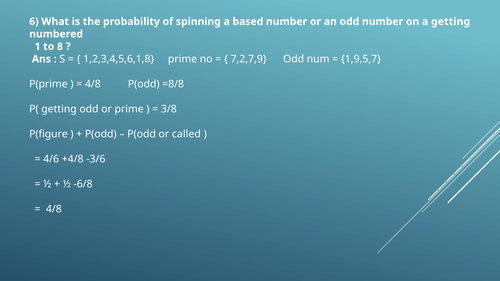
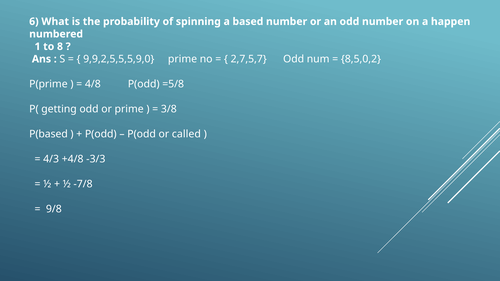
a getting: getting -> happen (451, 22)
1,2,3,4,5,6,1,8: 1,2,3,4,5,6,1,8 -> 9,9,2,5,5,5,9,0 (119, 59)
7,2,7,9: 7,2,7,9 -> 2,7,5,7 (249, 59)
1,9,5,7: 1,9,5,7 -> 8,5,0,2 (361, 59)
=8/8: =8/8 -> =5/8 (173, 84)
P(figure: P(figure -> P(based (48, 134)
4/6: 4/6 -> 4/3 (51, 159)
-3/6: -3/6 -> -3/3 (96, 159)
-6/8: -6/8 -> -7/8 (83, 184)
4/8: 4/8 -> 9/8 (54, 209)
